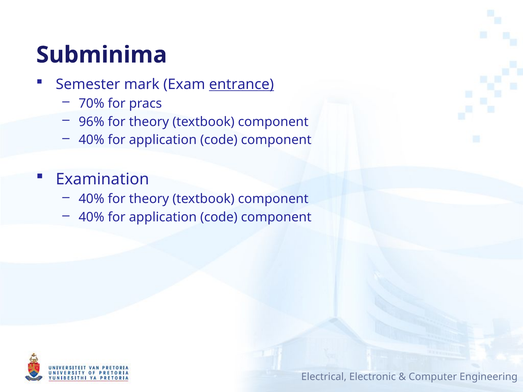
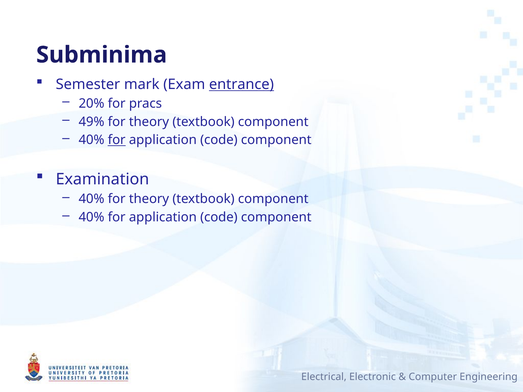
70%: 70% -> 20% (92, 103)
96%: 96% -> 49% (92, 122)
for underline: none -> present (117, 140)
